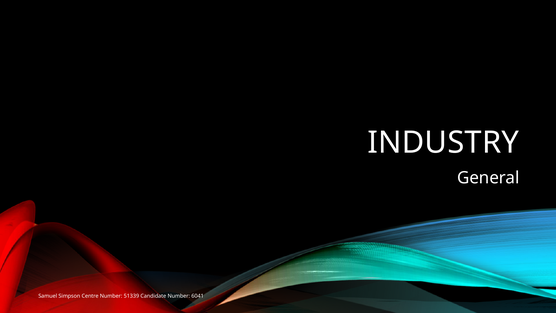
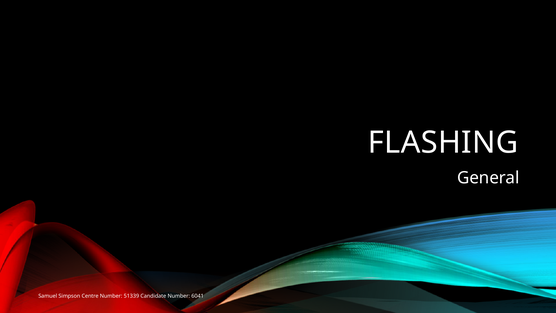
INDUSTRY: INDUSTRY -> FLASHING (443, 142)
